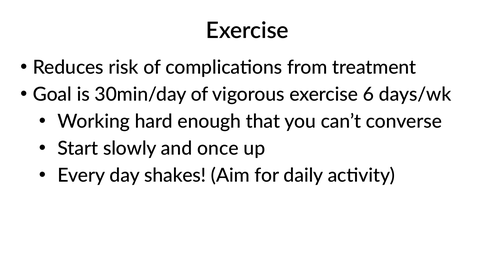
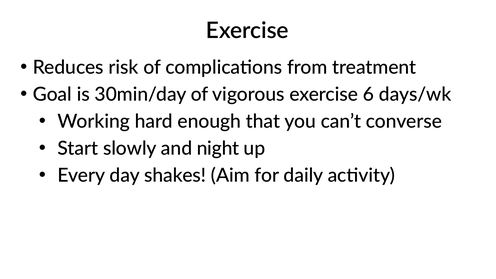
once: once -> night (218, 149)
